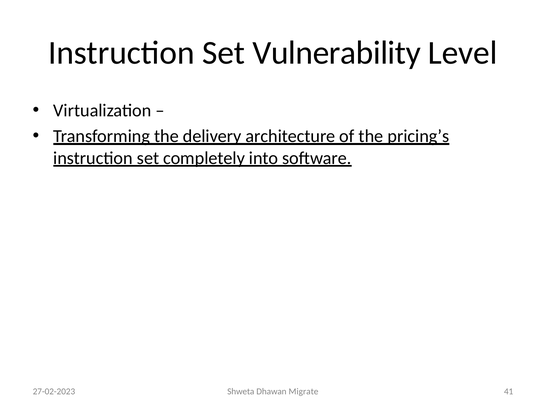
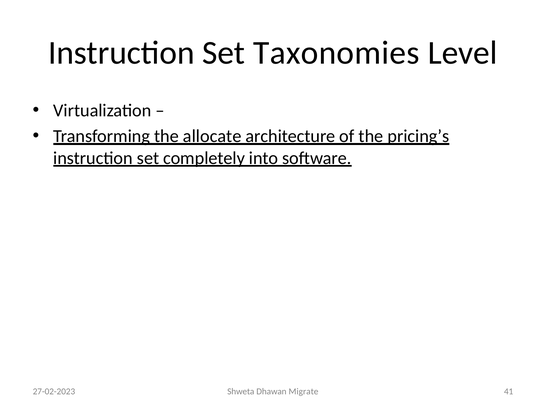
Vulnerability: Vulnerability -> Taxonomies (336, 53)
delivery: delivery -> allocate (212, 136)
